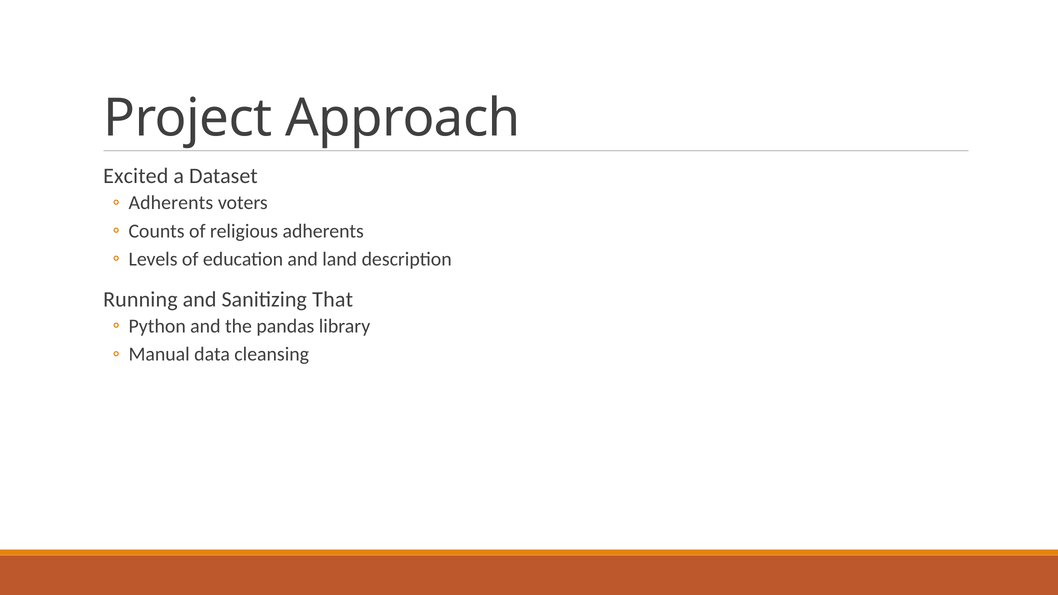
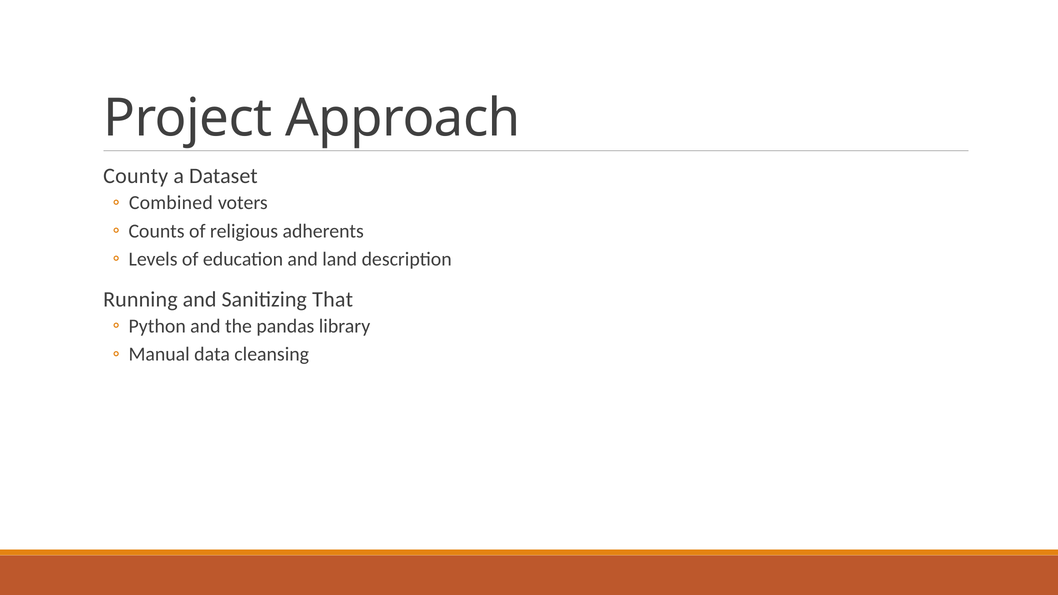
Excited: Excited -> County (136, 176)
Adherents: Adherents -> Combined (171, 203)
